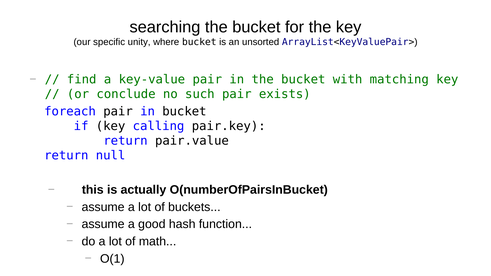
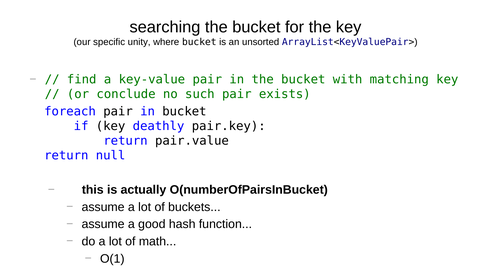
calling: calling -> deathly (159, 126)
